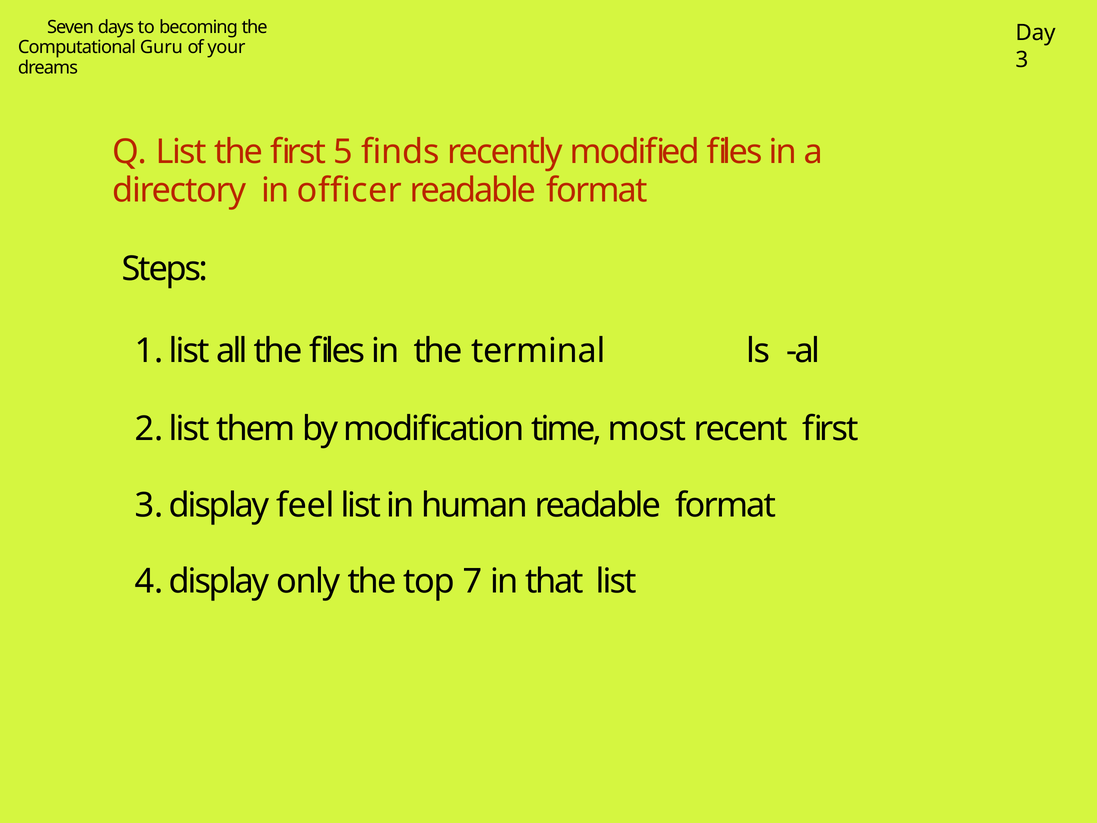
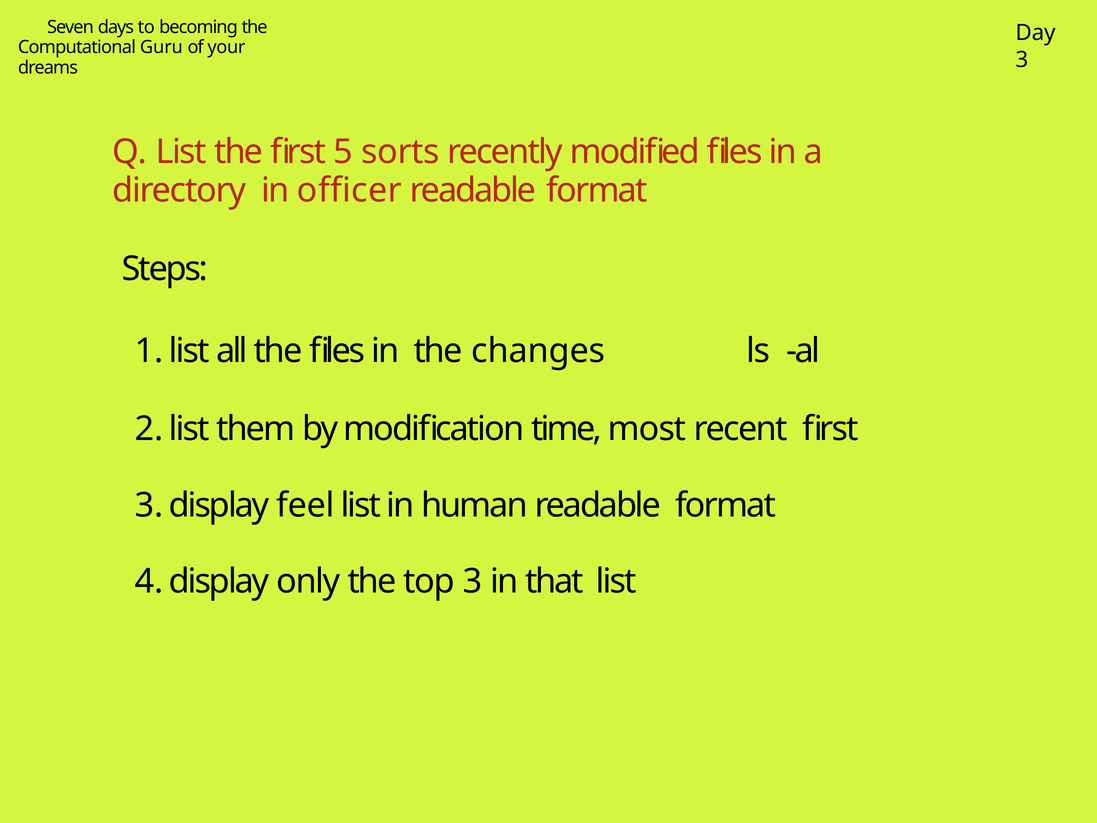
finds: finds -> sorts (400, 152)
terminal: terminal -> changes (538, 351)
top 7: 7 -> 3 (473, 581)
